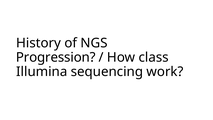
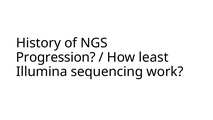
class: class -> least (154, 57)
